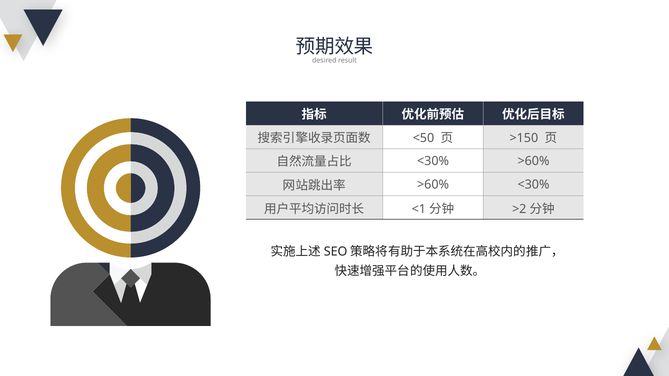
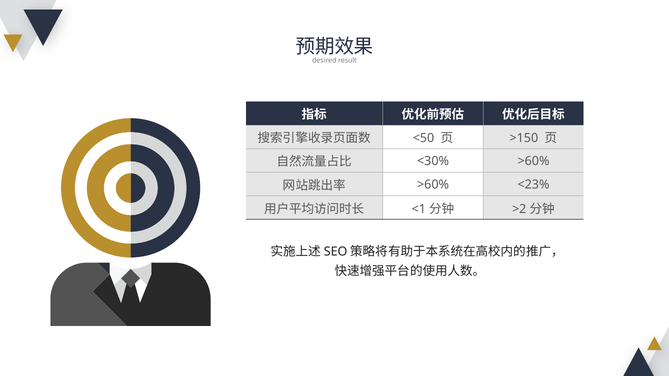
>60% <30%: <30% -> <23% (533, 185)
